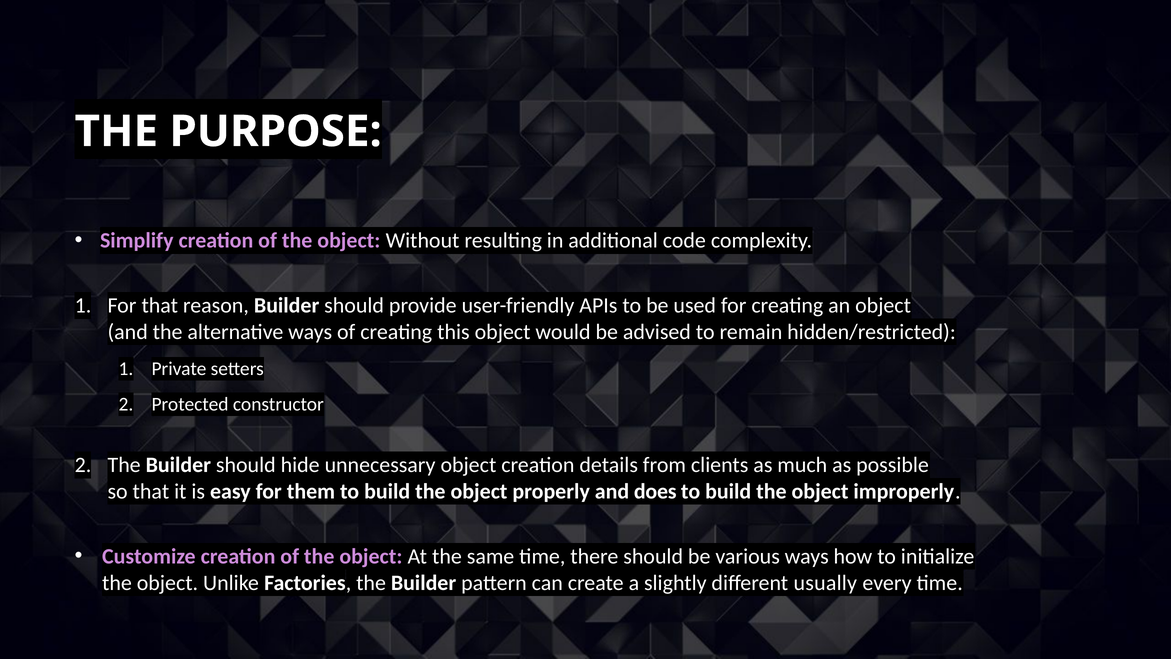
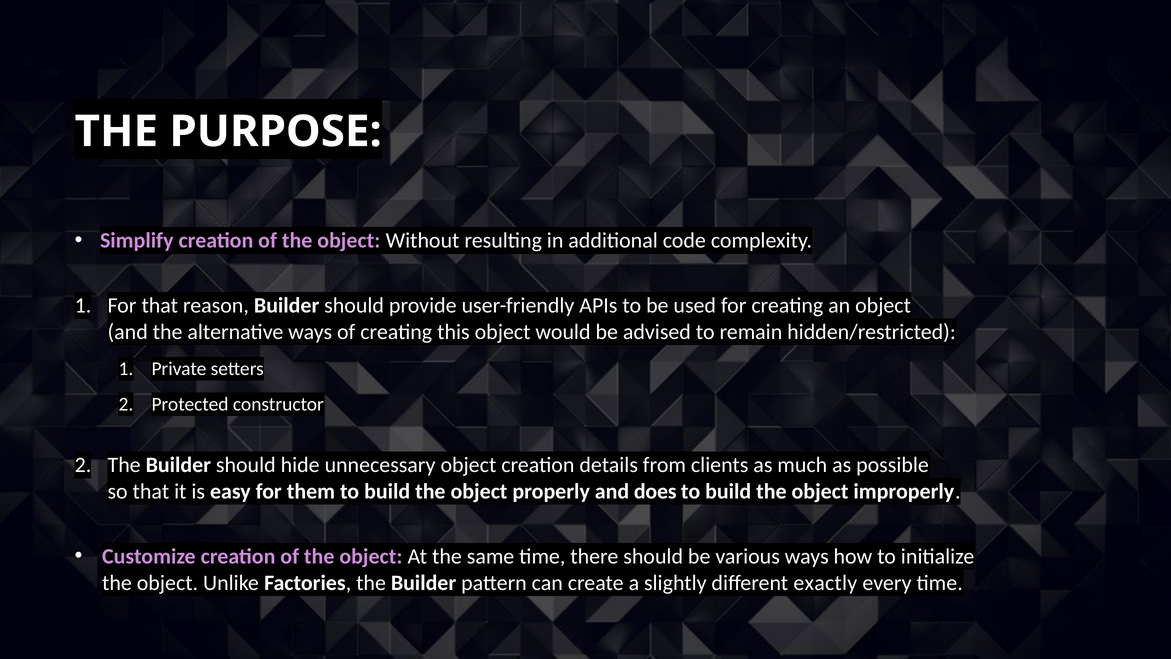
usually: usually -> exactly (825, 582)
